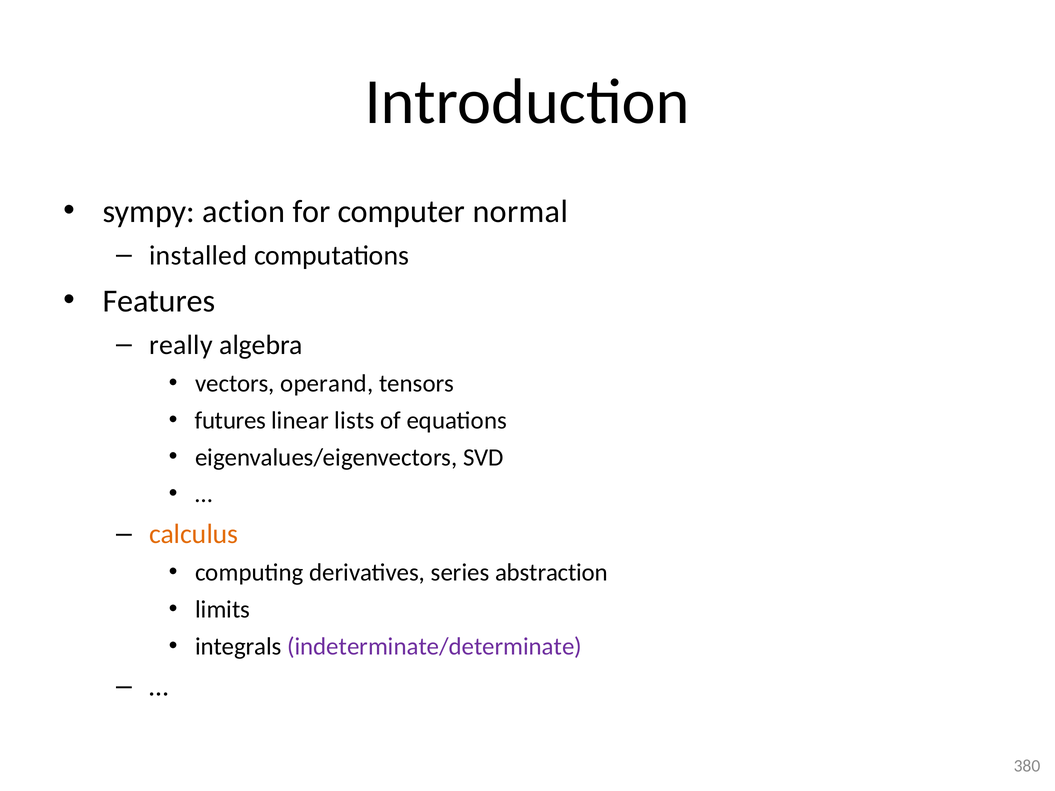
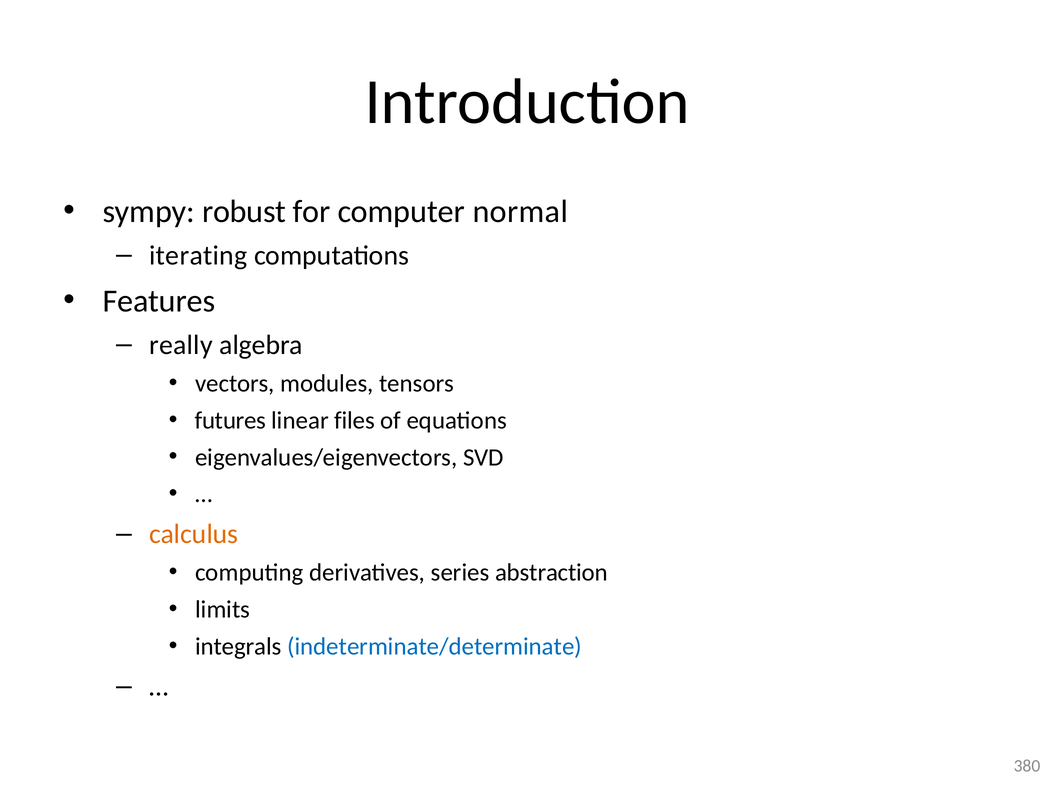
action: action -> robust (244, 211)
installed: installed -> iterating (198, 255)
operand: operand -> modules (327, 384)
lists: lists -> files (355, 421)
indeterminate/determinate colour: purple -> blue (435, 647)
